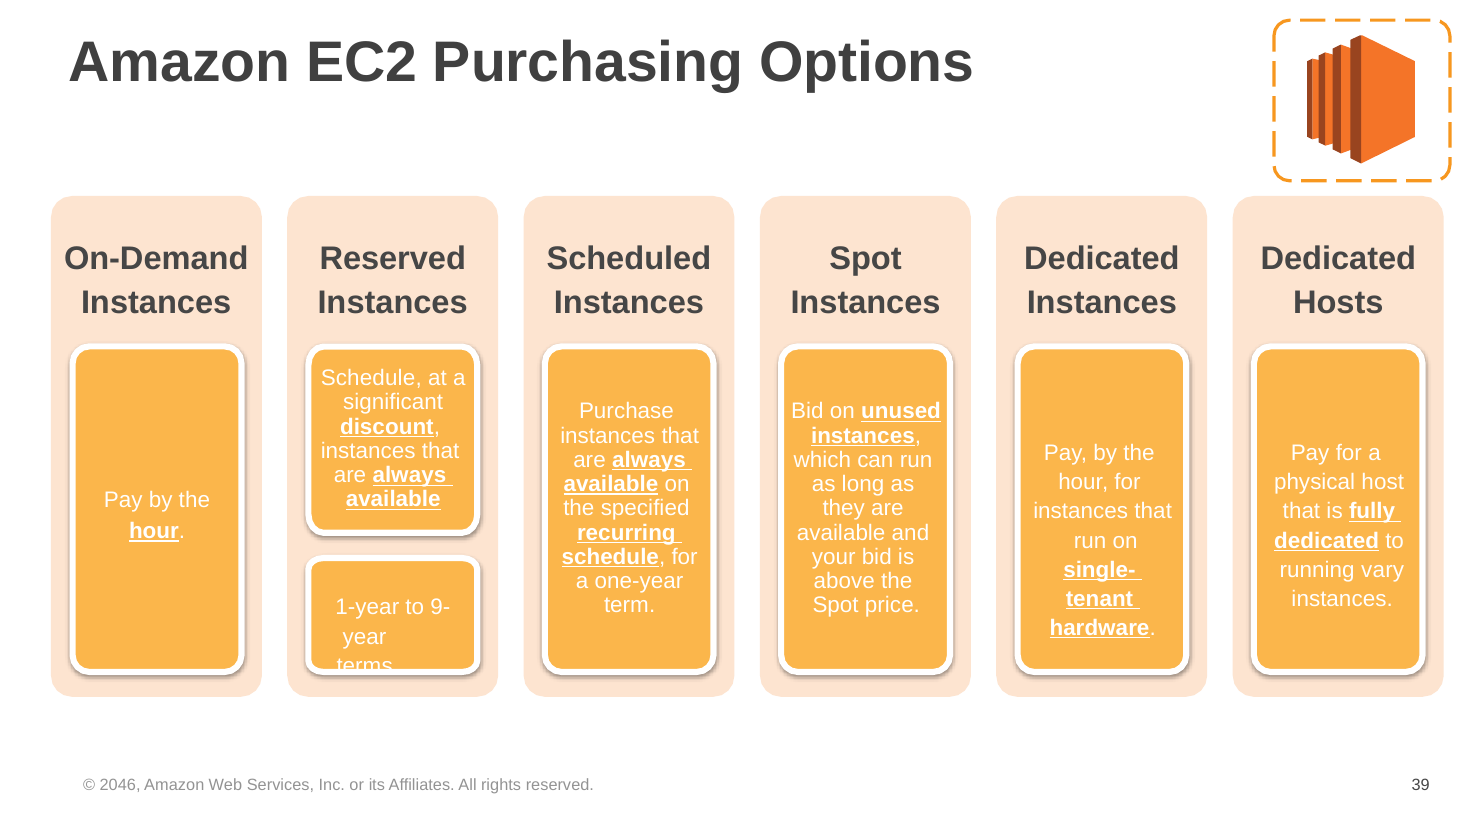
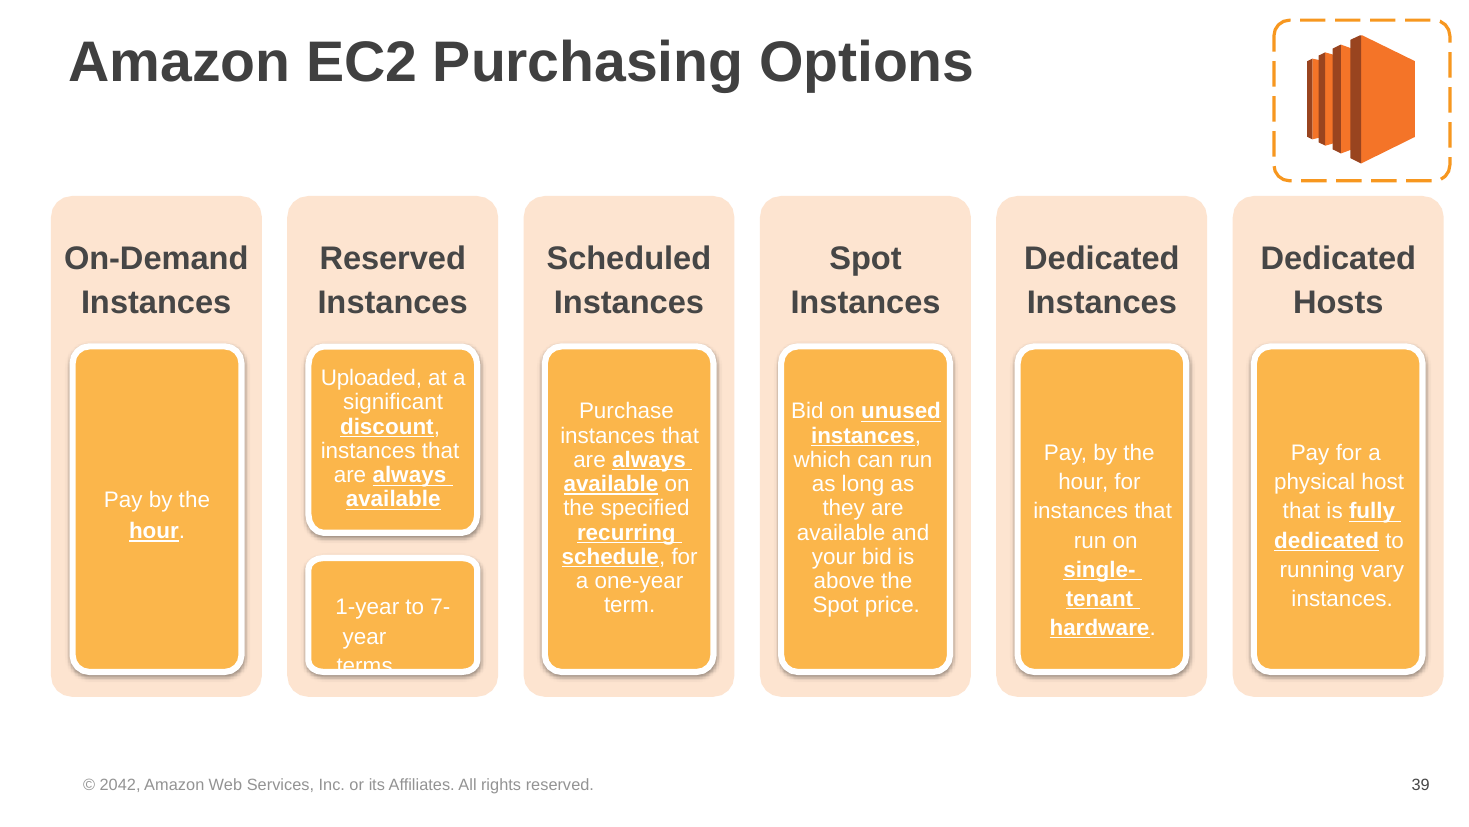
Schedule: Schedule -> Uploaded (371, 378)
9-: 9- -> 7- (440, 607)
2046: 2046 -> 2042 (120, 785)
